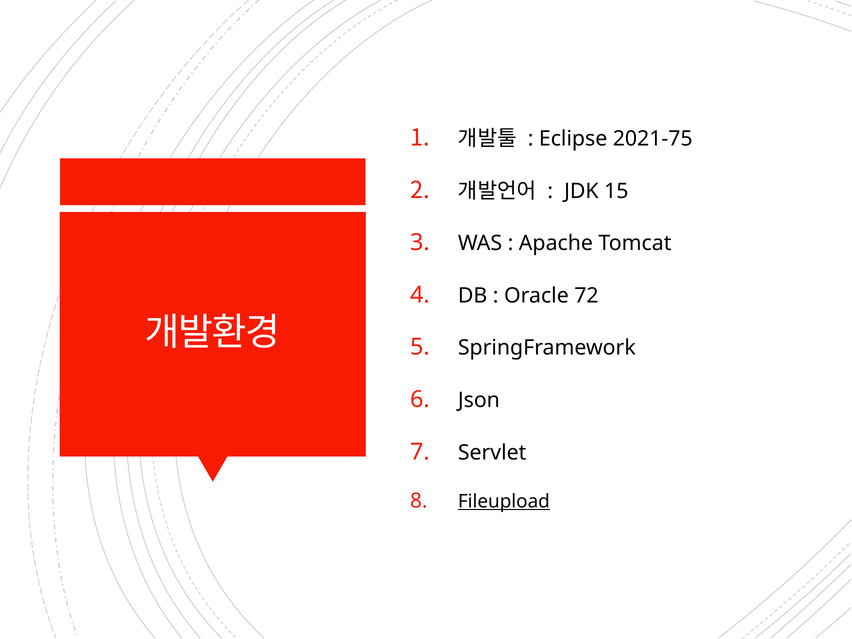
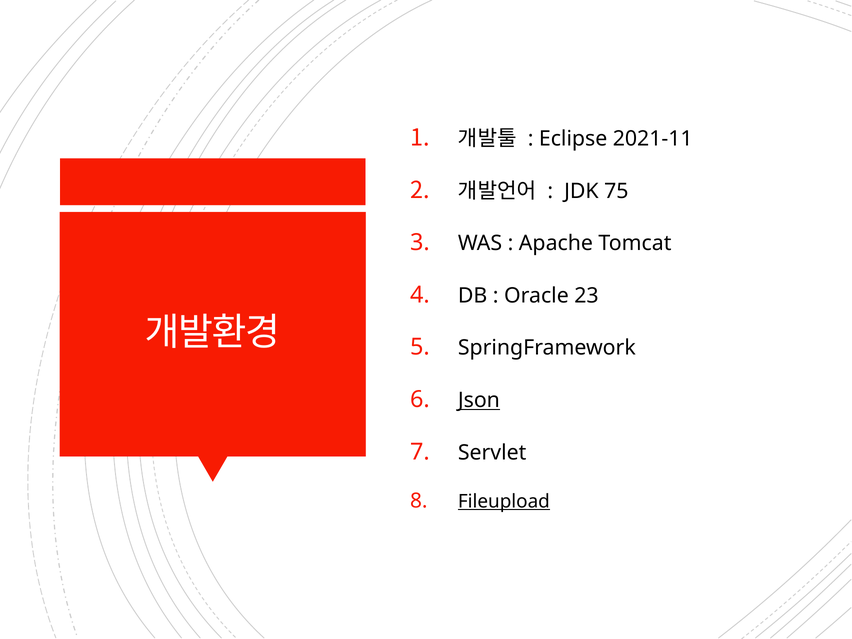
2021-75: 2021-75 -> 2021-11 (653, 139)
15: 15 -> 75 (616, 191)
72: 72 -> 23 (586, 296)
Json underline: none -> present (479, 400)
